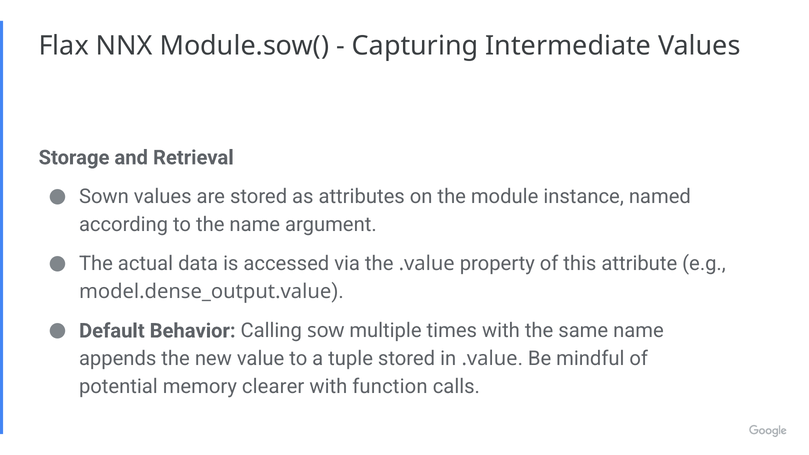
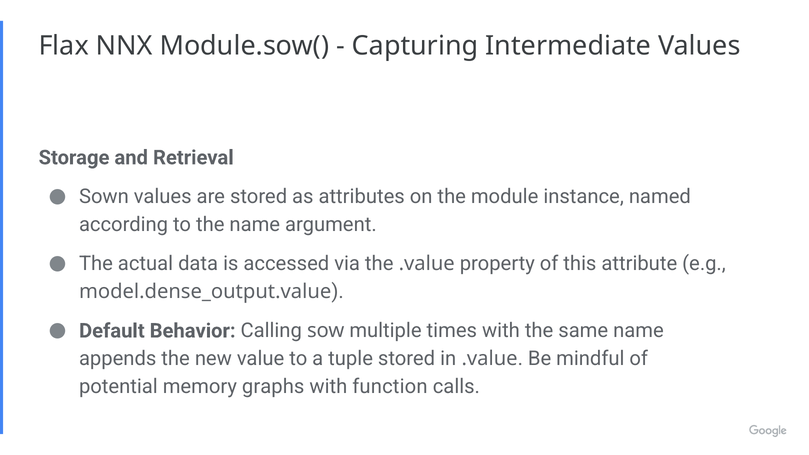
clearer: clearer -> graphs (273, 387)
